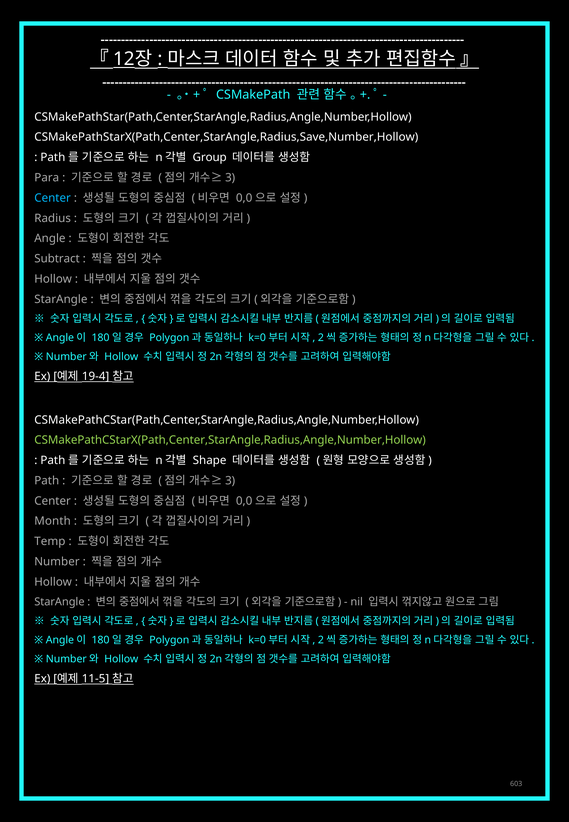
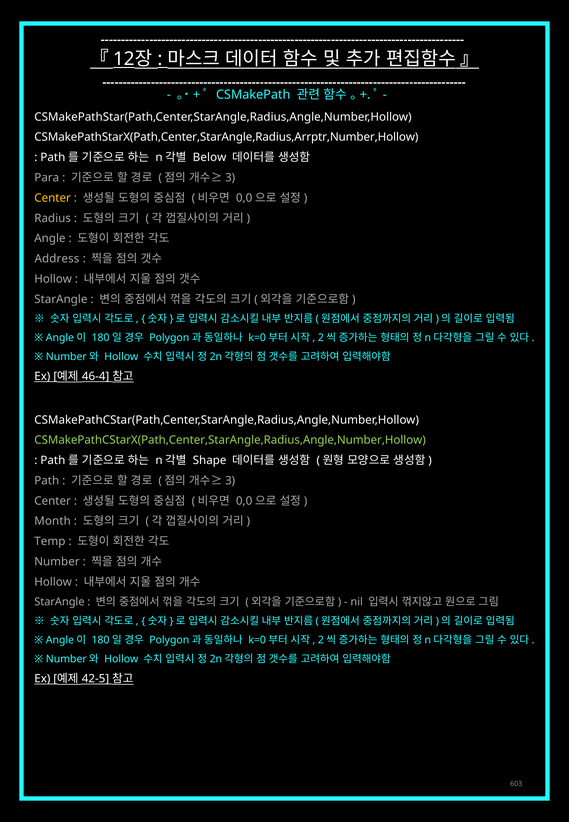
CSMakePathStarX(Path,Center,StarAngle,Radius,Save,Number,Hollow: CSMakePathStarX(Path,Center,StarAngle,Radius,Save,Number,Hollow -> CSMakePathStarX(Path,Center,StarAngle,Radius,Arrptr,Number,Hollow (226, 137)
Group: Group -> Below (210, 157)
Center colour: light blue -> yellow (53, 198)
Subtract: Subtract -> Address (57, 259)
19-4: 19-4 -> 46-4 (96, 376)
11-5: 11-5 -> 42-5 (95, 679)
